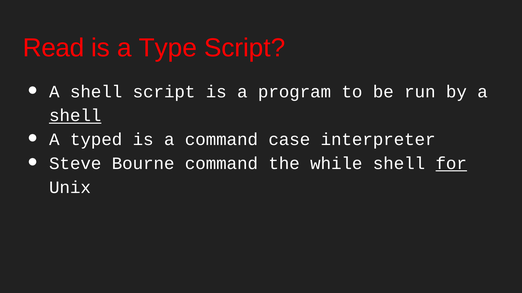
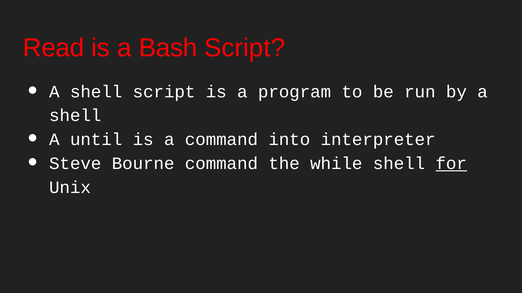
Type: Type -> Bash (168, 48)
shell underline: present -> none (75, 116)
typed: typed -> until (96, 140)
case: case -> into (289, 140)
